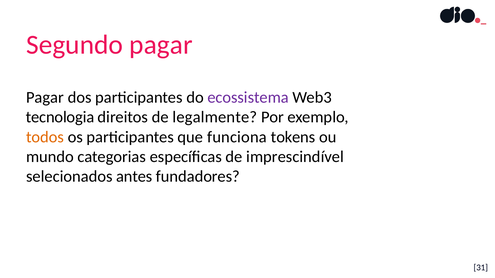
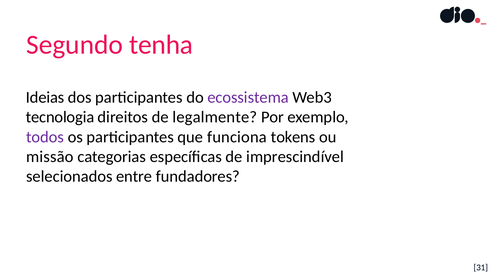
Segundo pagar: pagar -> tenha (161, 45)
Pagar: Pagar -> Ideias (45, 98)
todos colour: orange -> purple (45, 137)
mundo: mundo -> missão (50, 157)
antes: antes -> entre (134, 177)
